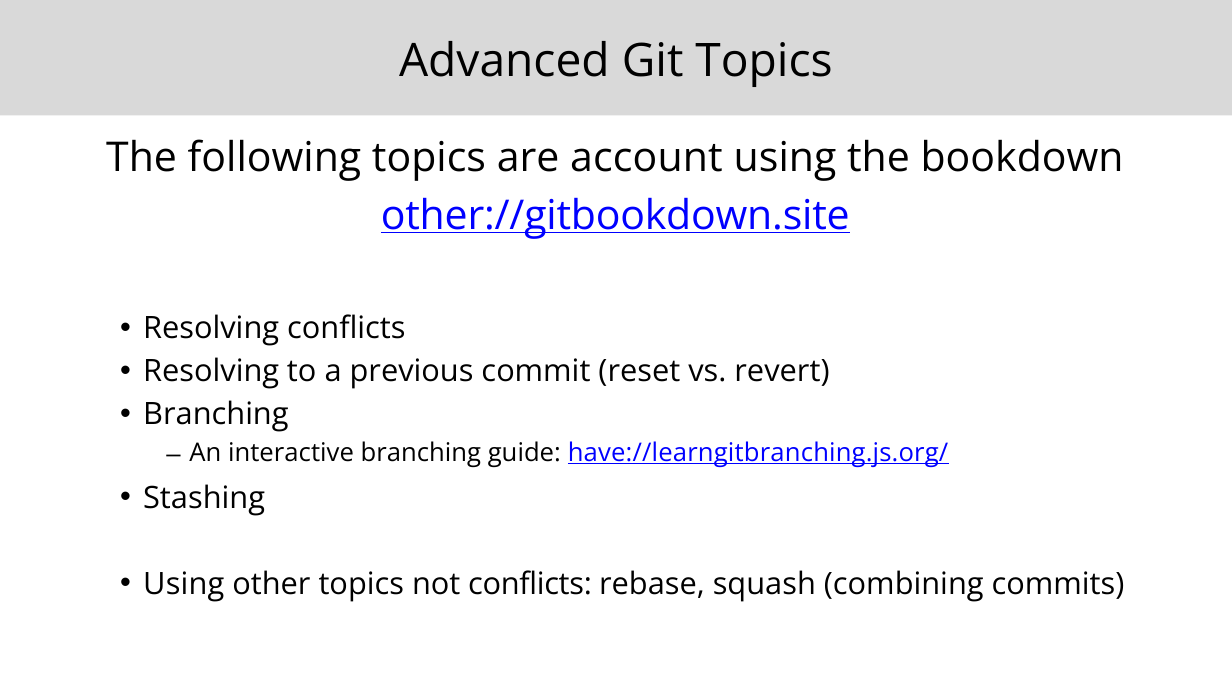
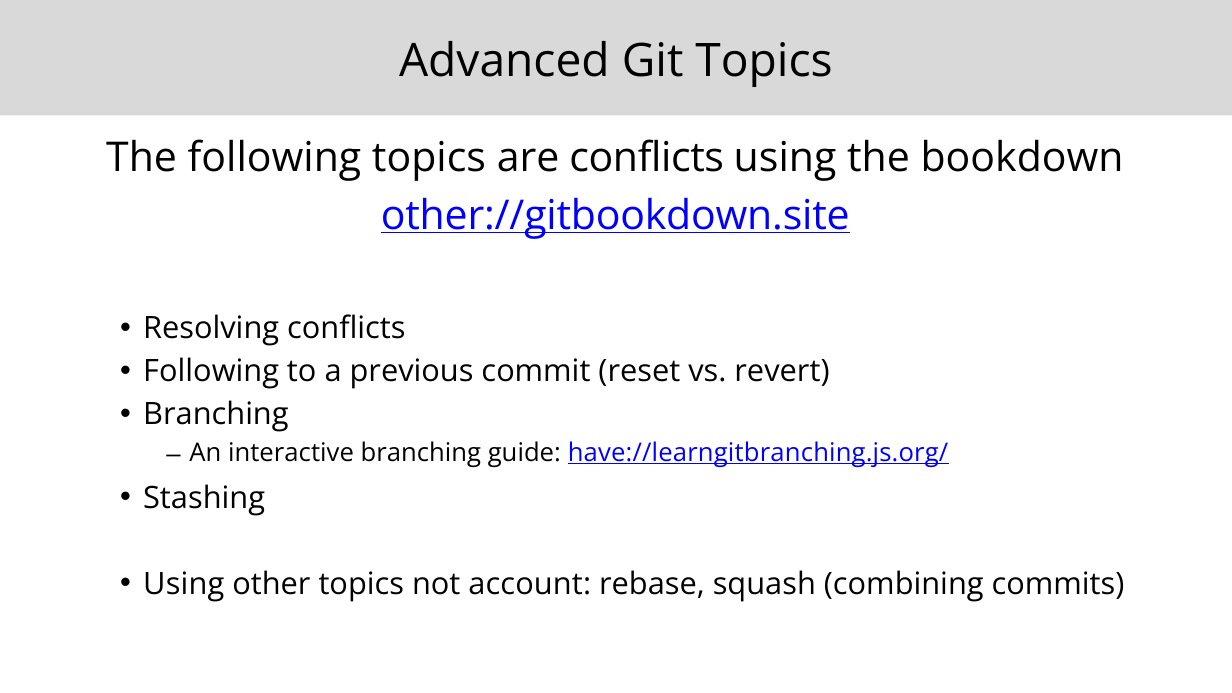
are account: account -> conflicts (647, 158)
Resolving: Resolving -> Following (211, 372)
not conflicts: conflicts -> account (530, 584)
